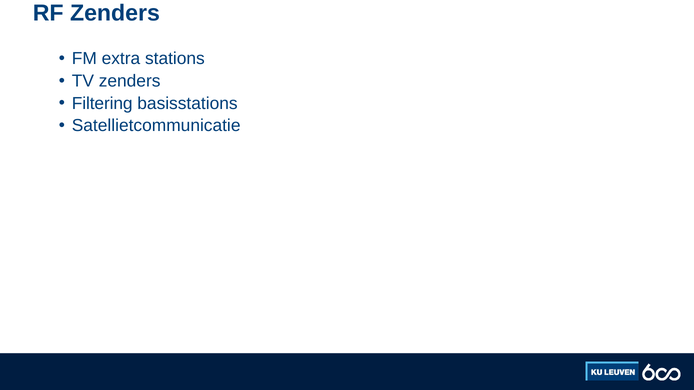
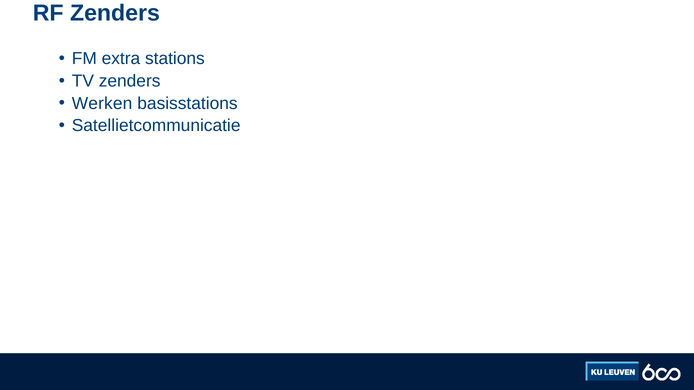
Filtering: Filtering -> Werken (102, 103)
